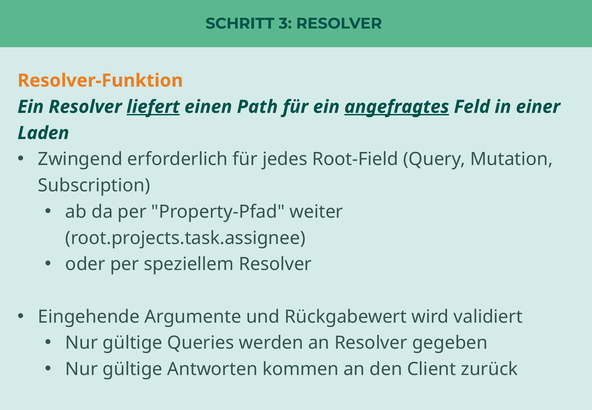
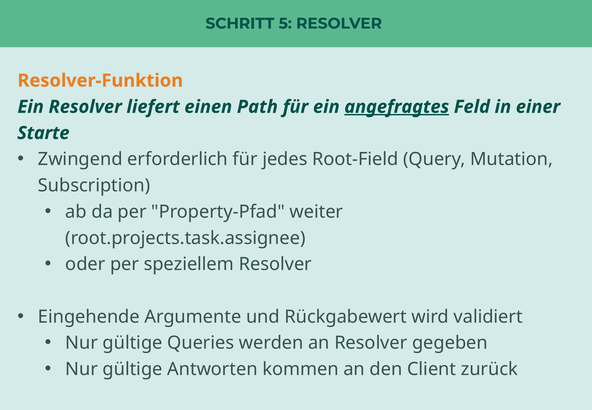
3: 3 -> 5 (285, 23)
liefert underline: present -> none (153, 107)
Laden: Laden -> Starte (43, 133)
